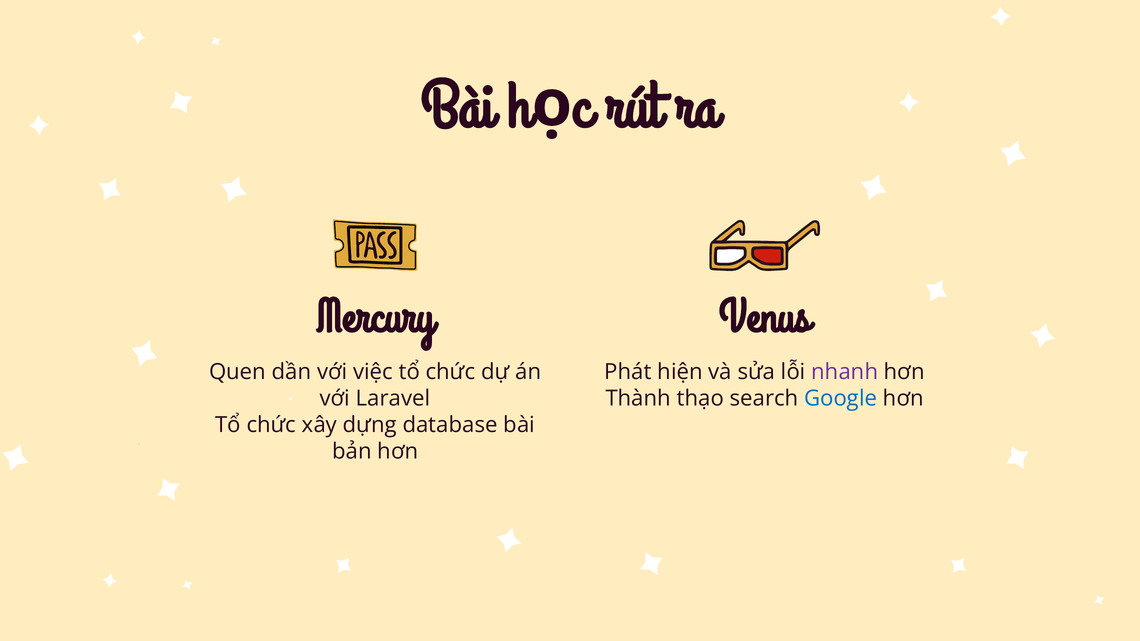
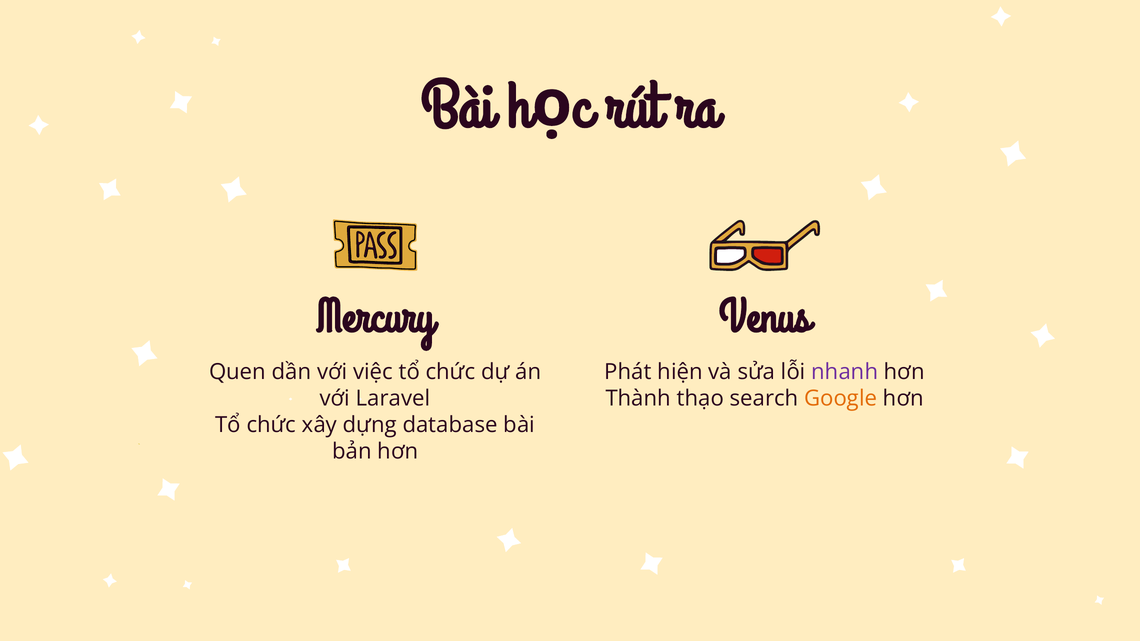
Google colour: blue -> orange (841, 399)
